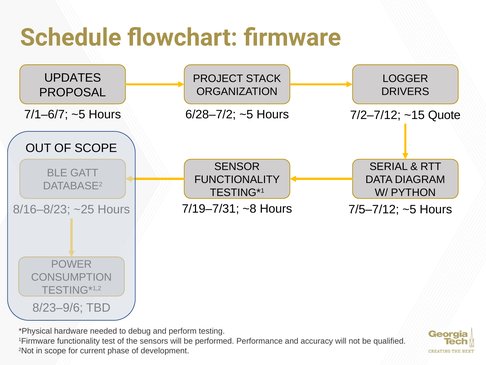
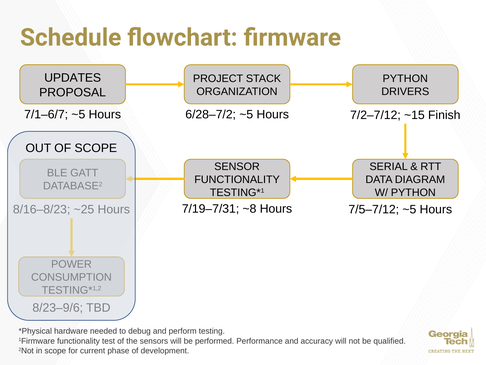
LOGGER: LOGGER -> PYTHON (405, 78)
Quote: Quote -> Finish (444, 115)
